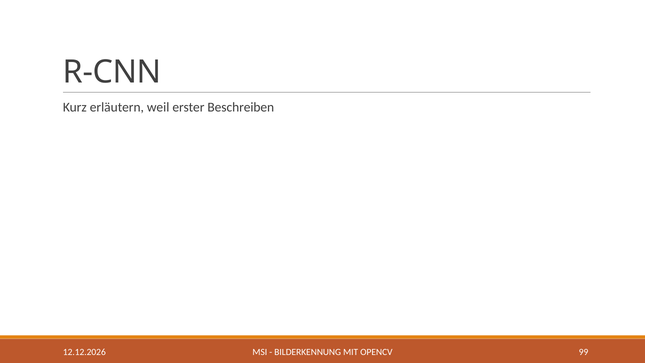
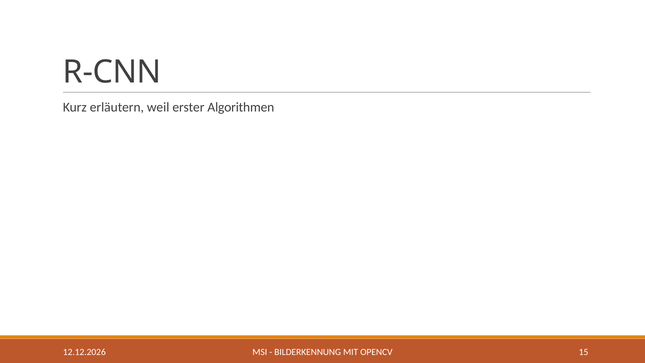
Beschreiben: Beschreiben -> Algorithmen (241, 107)
99: 99 -> 15 (584, 352)
